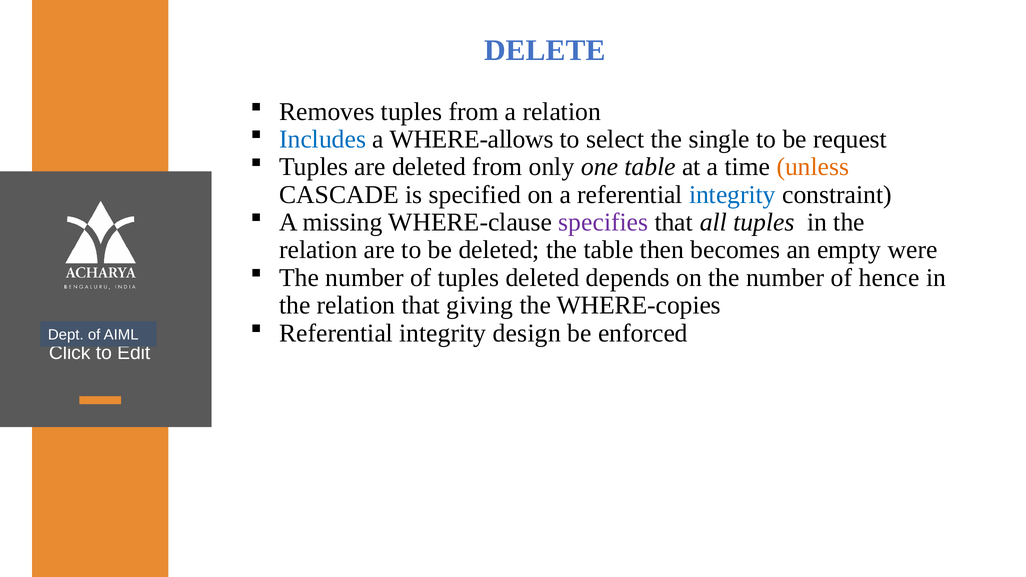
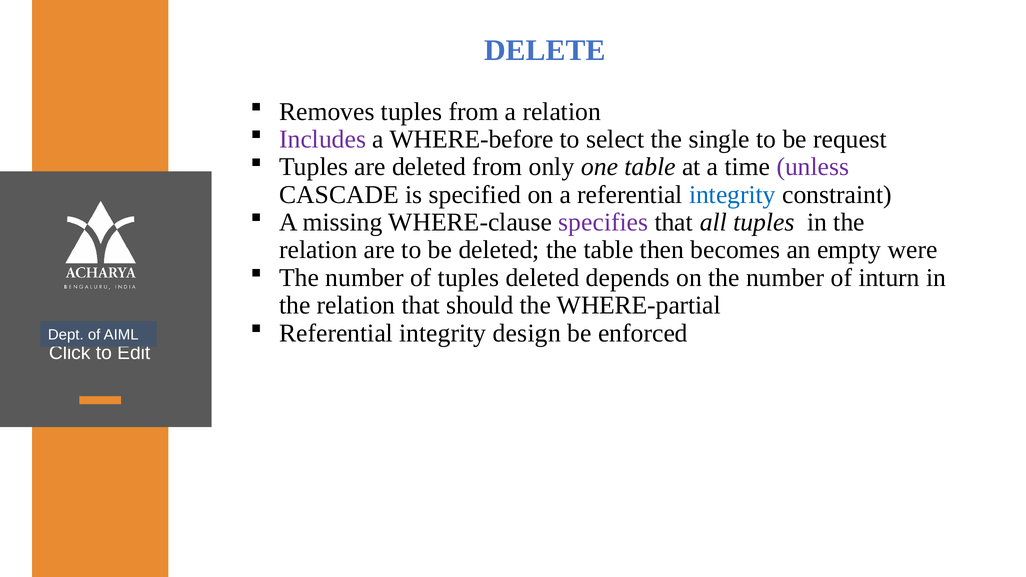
Includes colour: blue -> purple (323, 139)
WHERE-allows: WHERE-allows -> WHERE-before (472, 139)
unless colour: orange -> purple (813, 167)
hence: hence -> inturn (889, 278)
giving: giving -> should (480, 305)
WHERE-copies: WHERE-copies -> WHERE-partial (639, 305)
